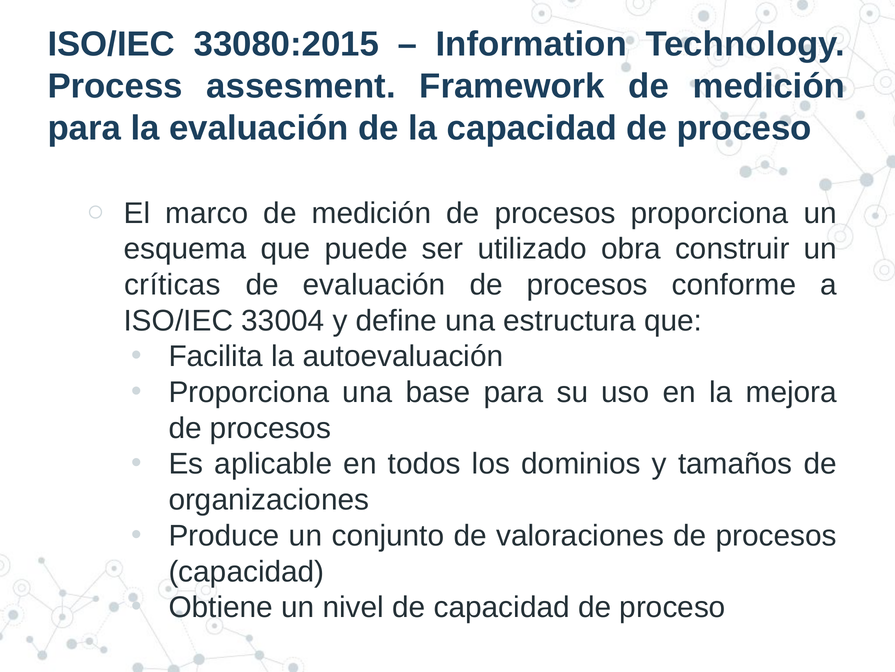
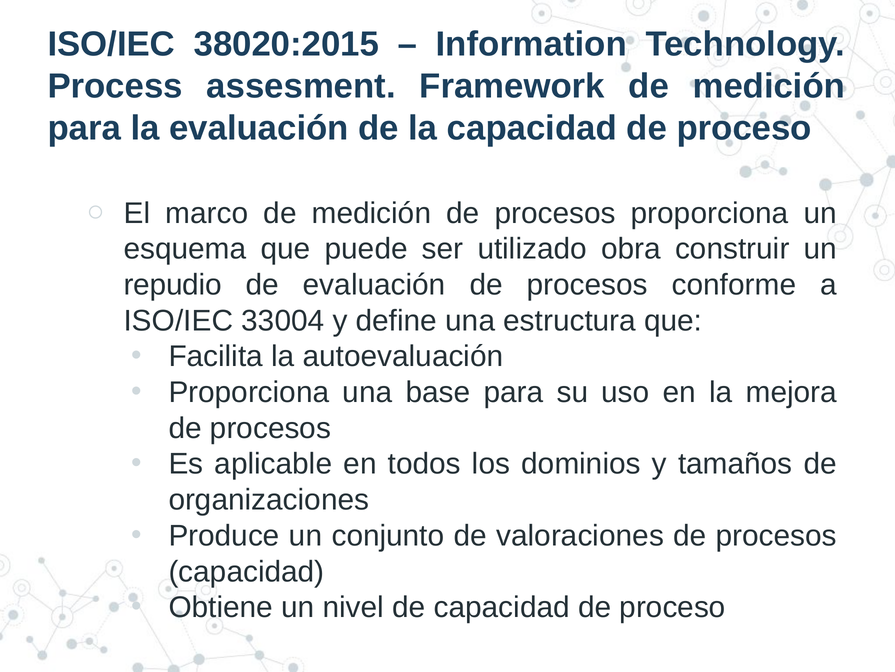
33080:2015: 33080:2015 -> 38020:2015 (286, 44)
críticas: críticas -> repudio (173, 285)
